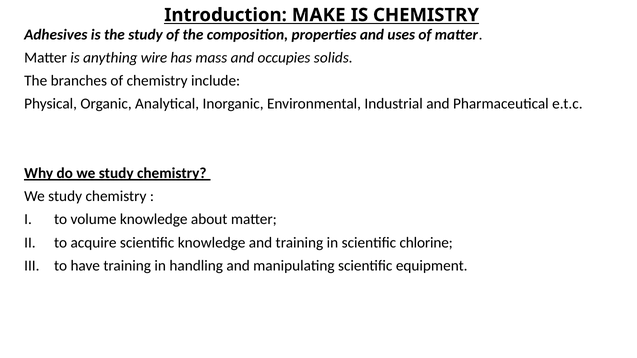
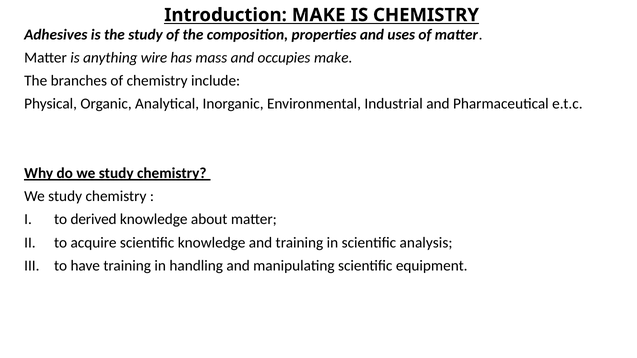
occupies solids: solids -> make (333, 58)
volume: volume -> derived (94, 220)
chlorine: chlorine -> analysis (426, 243)
